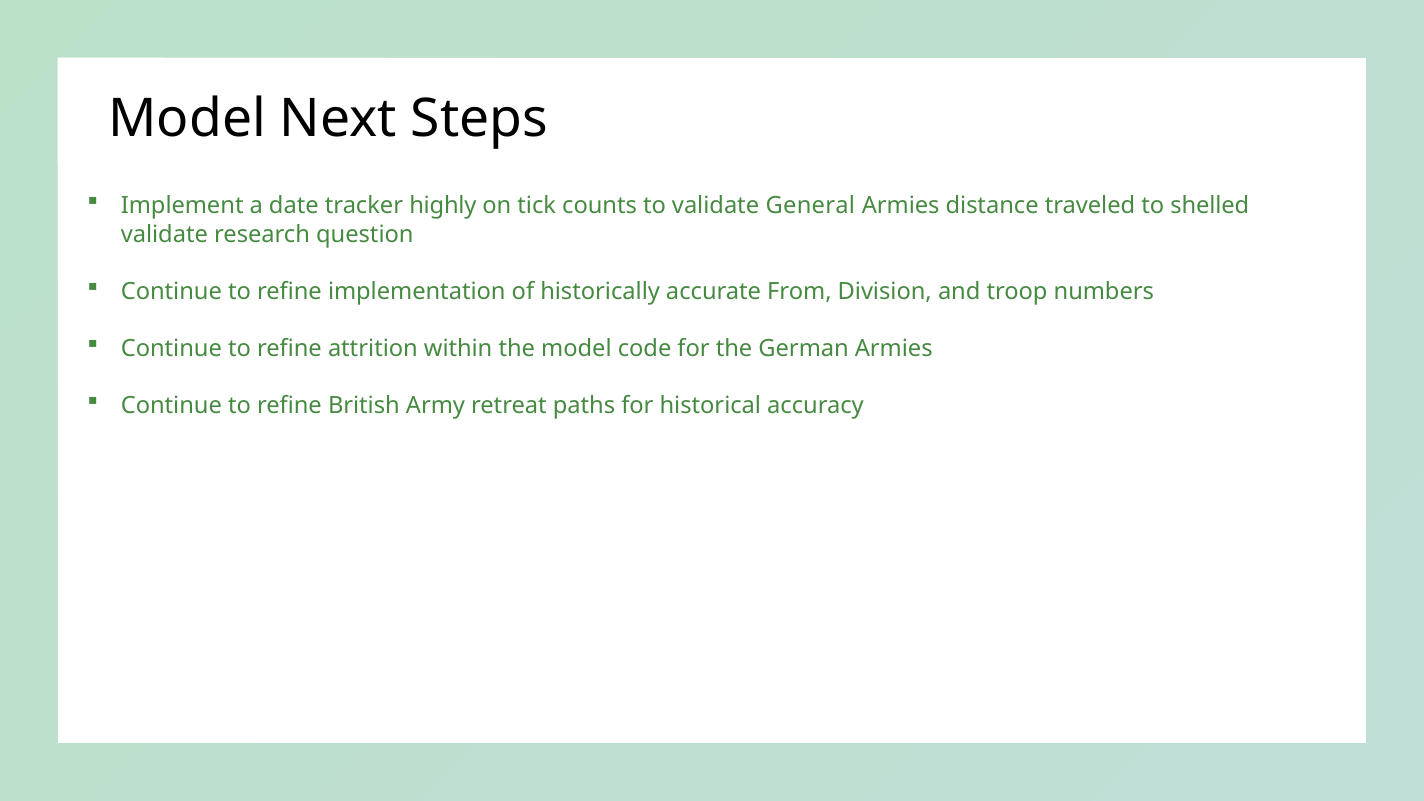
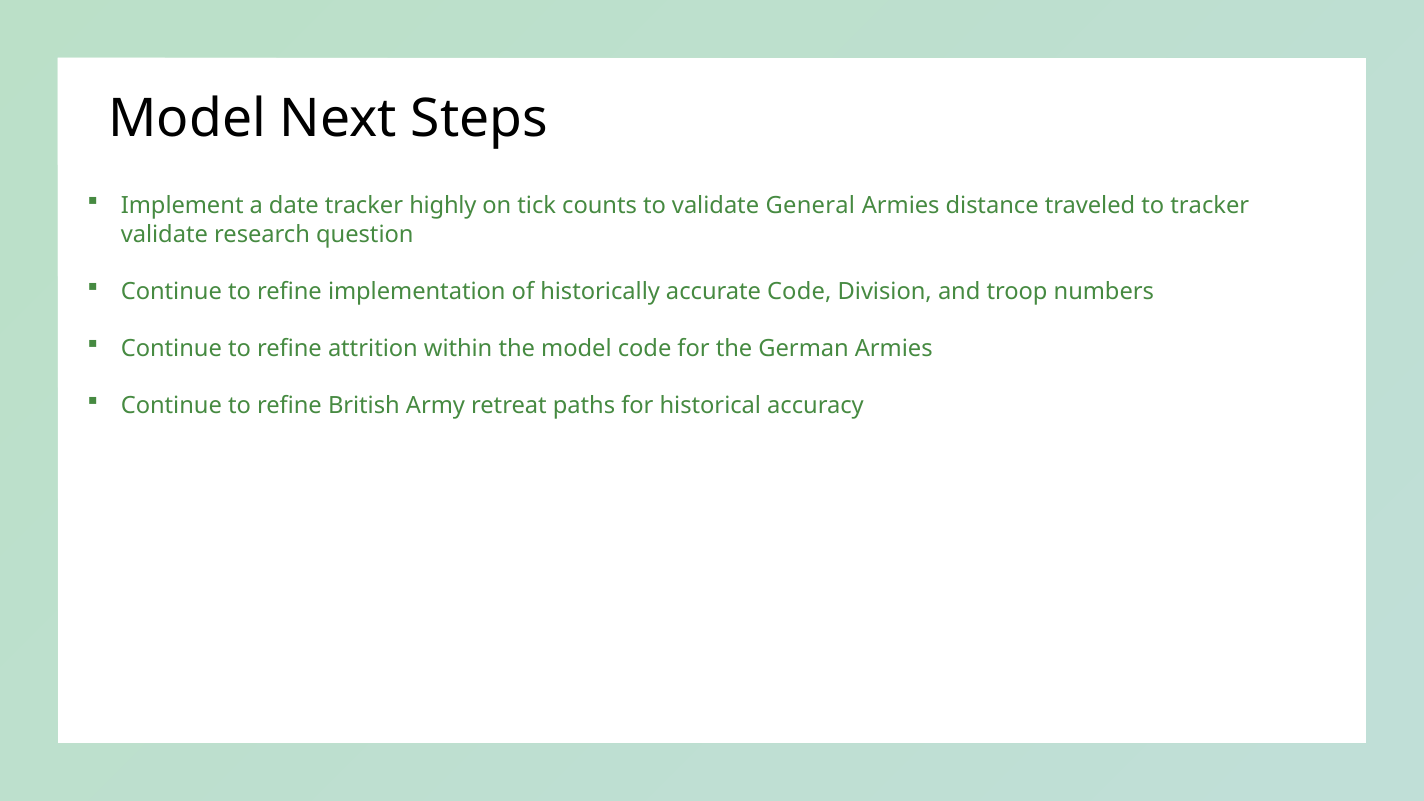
to shelled: shelled -> tracker (1210, 206)
accurate From: From -> Code (799, 291)
